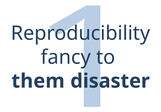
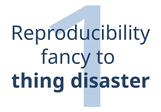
them: them -> thing (38, 81)
